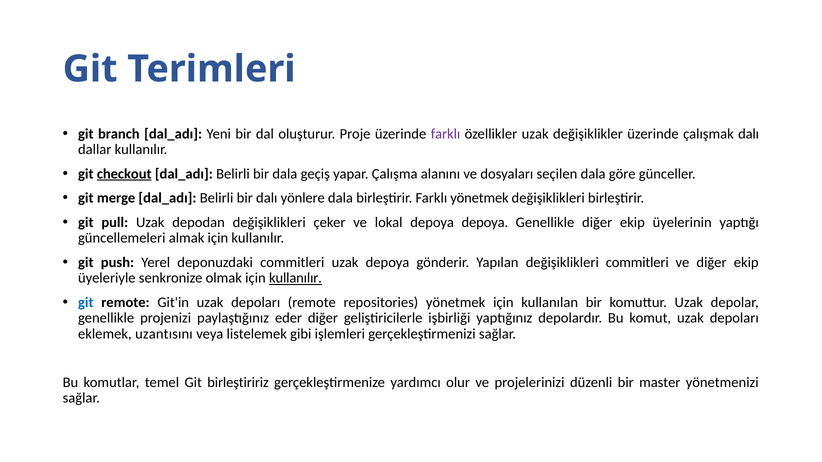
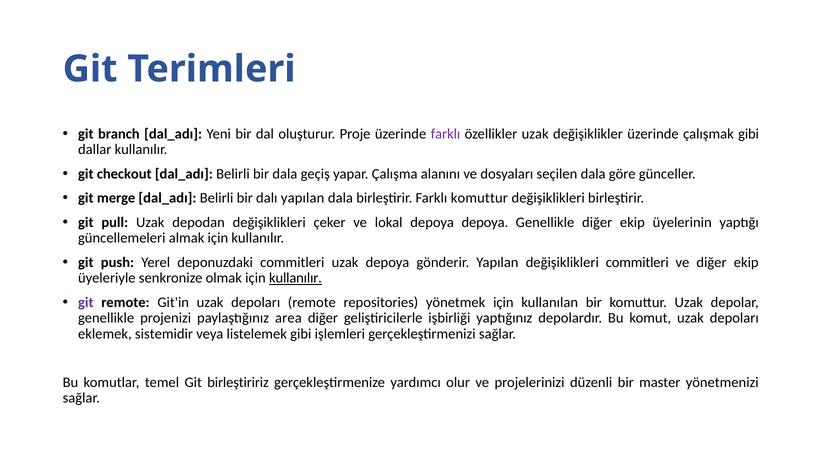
çalışmak dalı: dalı -> gibi (749, 134)
checkout underline: present -> none (124, 174)
dalı yönlere: yönlere -> yapılan (303, 198)
Farklı yönetmek: yönetmek -> komuttur (479, 198)
git colour: blue -> purple (86, 303)
eder: eder -> area (288, 318)
uzantısını: uzantısını -> sistemidir (164, 334)
